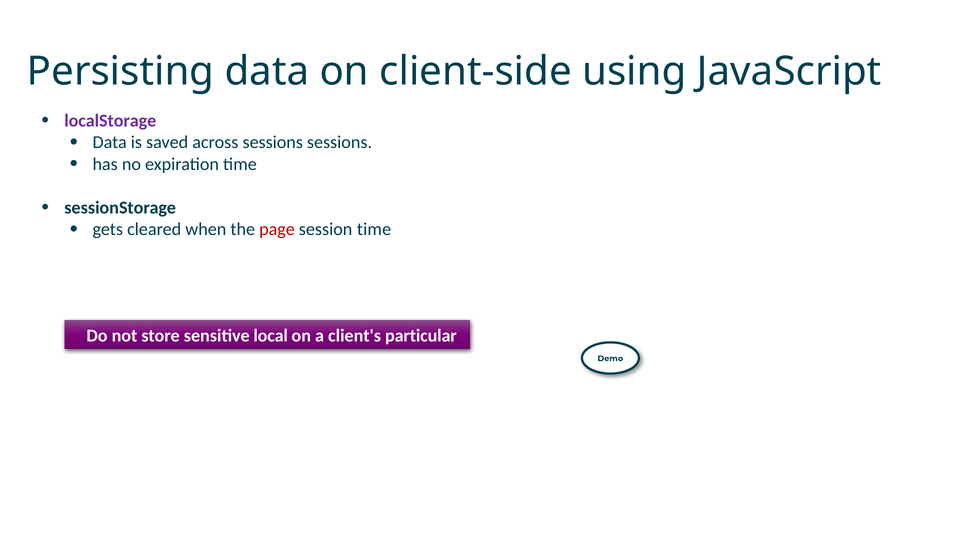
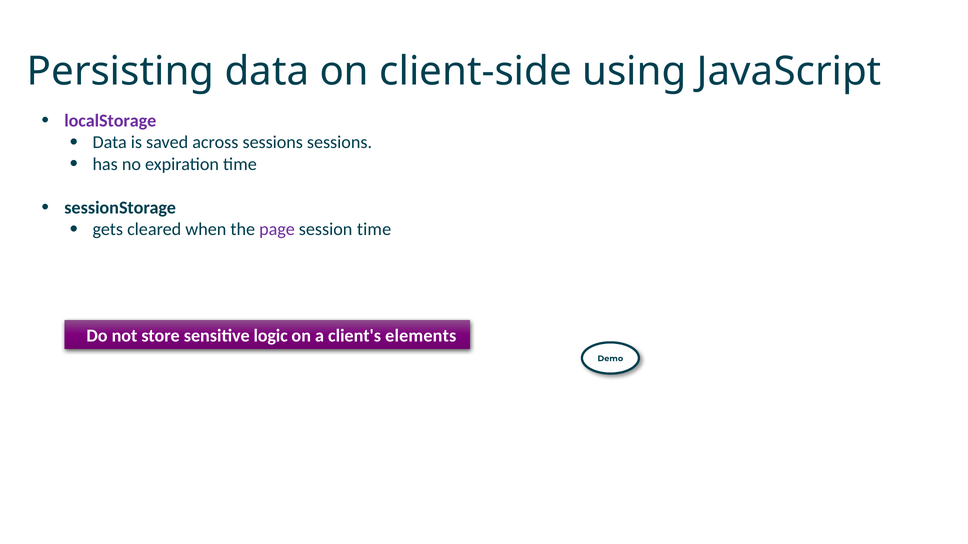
page colour: red -> purple (277, 230)
local: local -> logic (271, 336)
particular: particular -> elements (421, 336)
